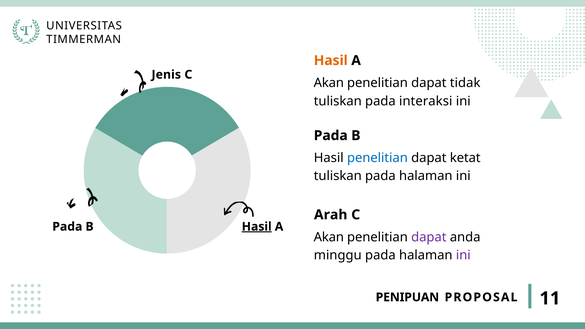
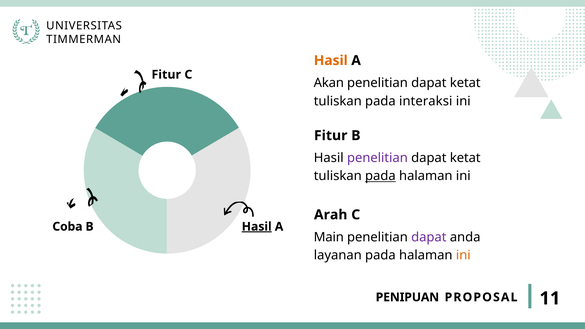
Jenis: Jenis -> Fitur (166, 75)
tidak: tidak -> ketat (465, 83)
Pada: Pada -> Fitur (331, 136)
penelitian colour: blue -> purple (377, 158)
pada underline: none -> present (380, 176)
Pada: Pada -> Coba (67, 227)
Akan: Akan -> Main (329, 237)
minggu: minggu -> layanan (338, 255)
ini colour: purple -> orange (463, 255)
